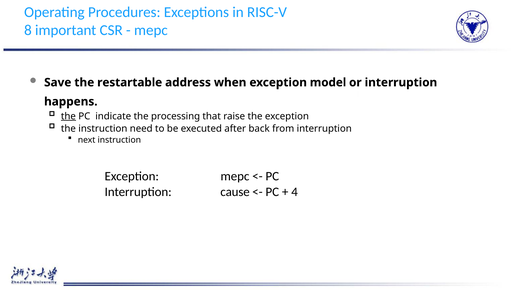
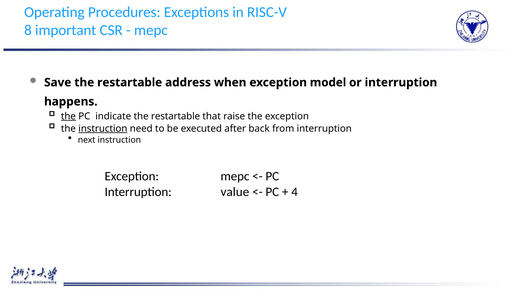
indicate the processing: processing -> restartable (176, 116)
instruction underline: none -> present (103, 128)
cause: cause -> value (235, 192)
